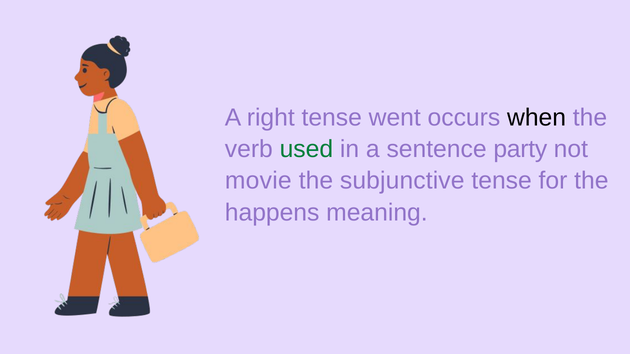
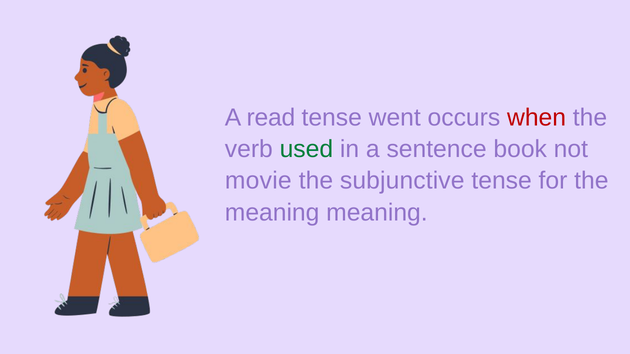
right: right -> read (271, 118)
when colour: black -> red (537, 118)
party: party -> book (520, 149)
happens: happens -> meaning (272, 213)
